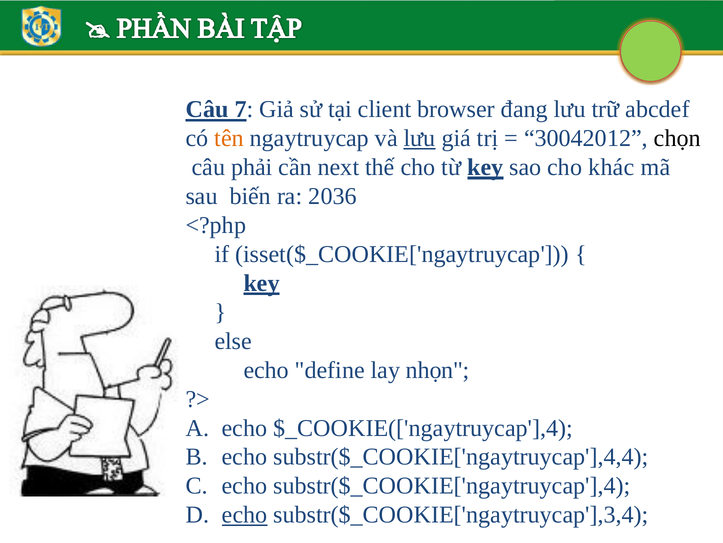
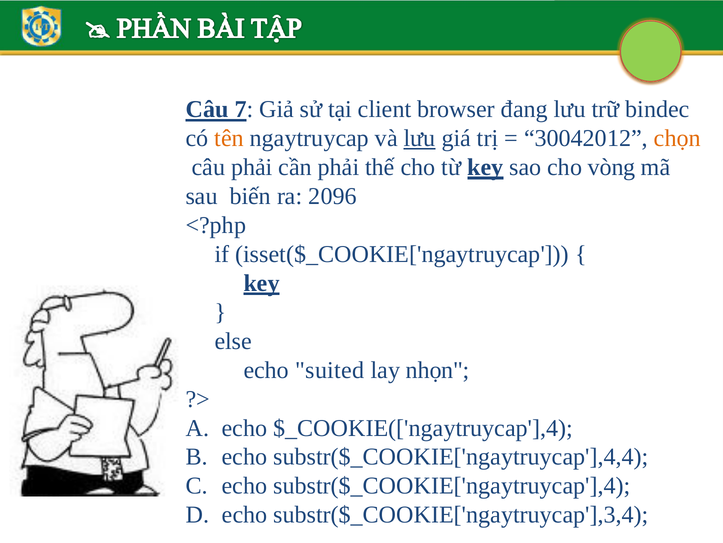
abcdef: abcdef -> bindec (657, 109)
chọn colour: black -> orange (677, 138)
cần next: next -> phải (338, 167)
khác: khác -> vòng (612, 167)
2036: 2036 -> 2096 (333, 196)
define: define -> suited (330, 370)
echo underline: present -> none (245, 514)
